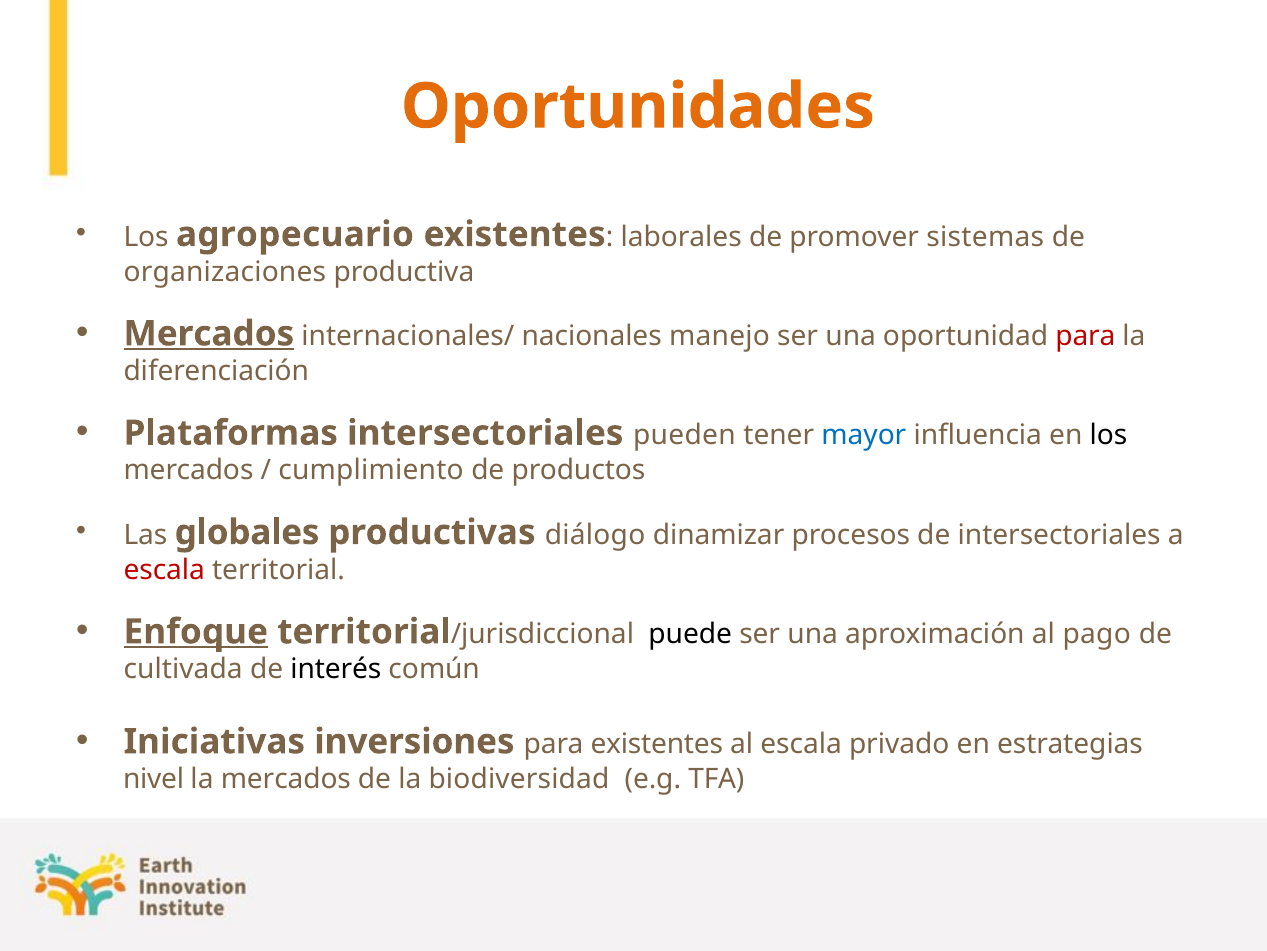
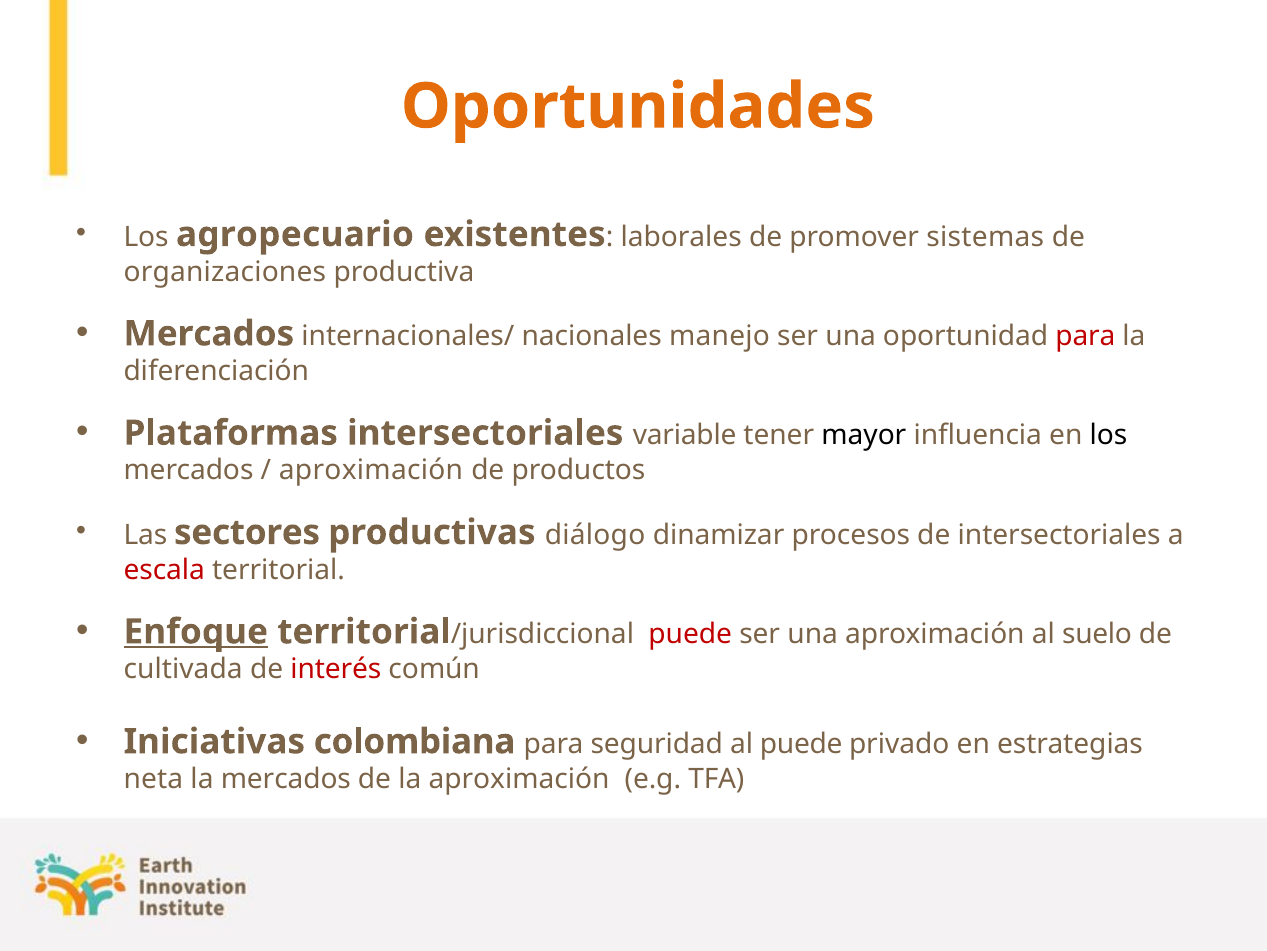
Mercados underline: present -> none (209, 334)
pueden: pueden -> variable (685, 435)
mayor colour: blue -> black (864, 435)
cumplimiento: cumplimiento -> aproximación (371, 470)
globales: globales -> sectores (247, 532)
puede colour: black -> red (690, 634)
pago: pago -> suelo (1097, 634)
interés colour: black -> red (336, 669)
inversiones: inversiones -> colombiana (415, 741)
para existentes: existentes -> seguridad (657, 743)
al escala: escala -> puede (801, 743)
nivel: nivel -> neta (153, 779)
la biodiversidad: biodiversidad -> aproximación (519, 779)
